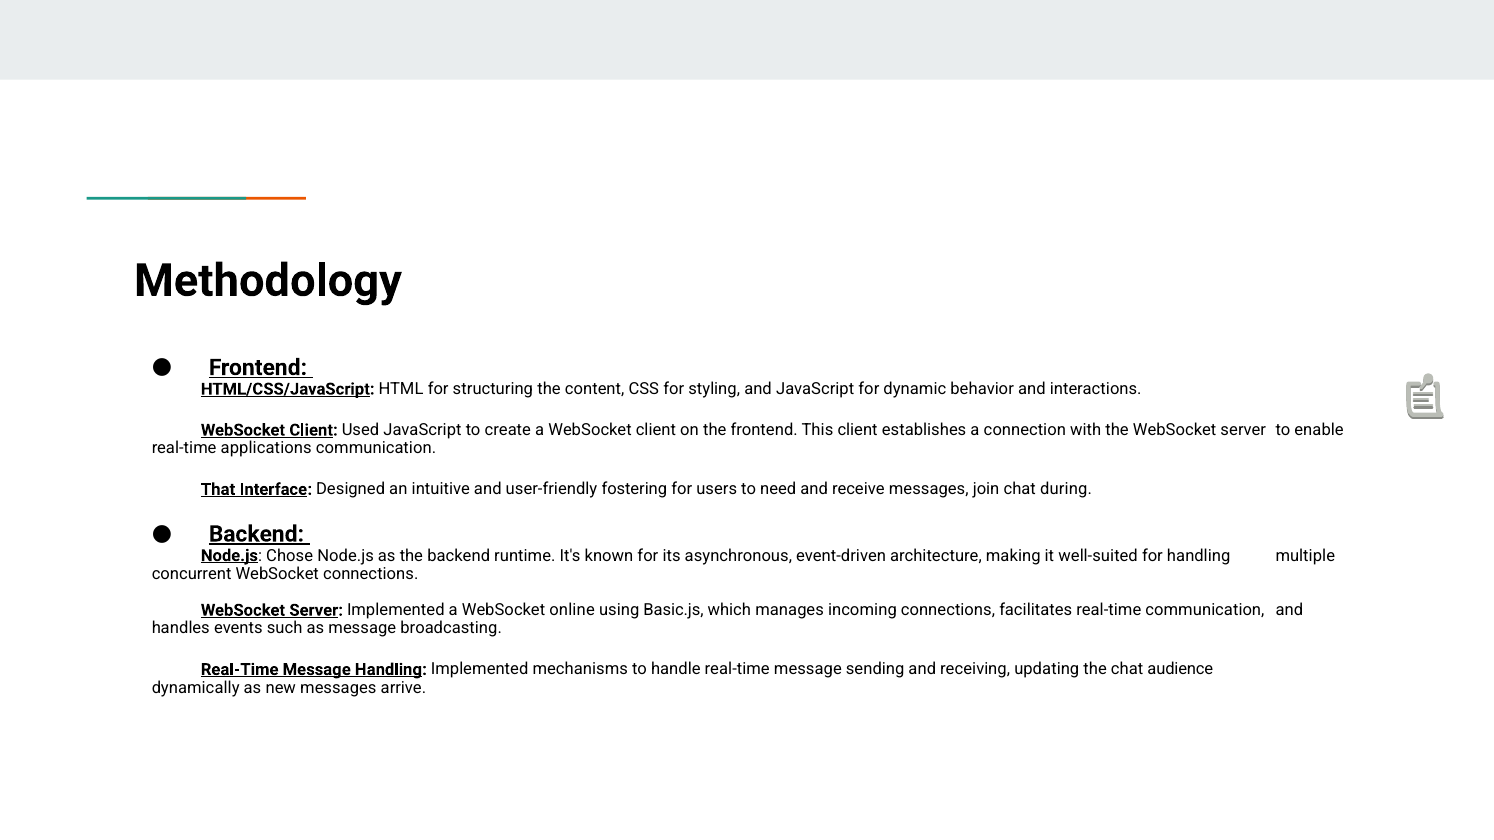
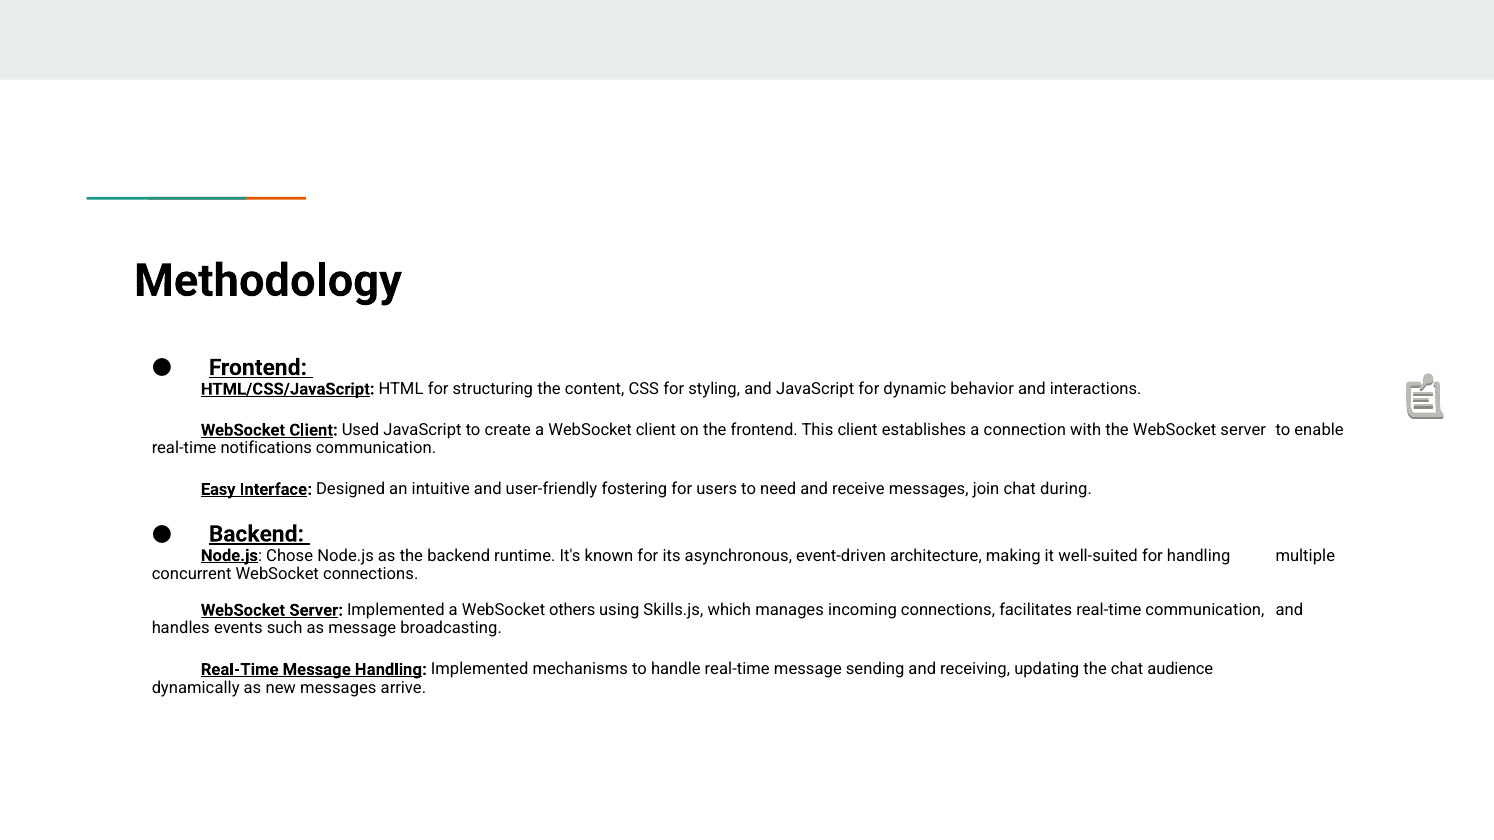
applications: applications -> notifications (266, 449)
That: That -> Easy (218, 490)
online: online -> others (572, 611)
Basic.js: Basic.js -> Skills.js (673, 611)
